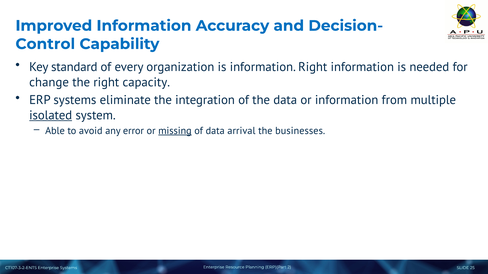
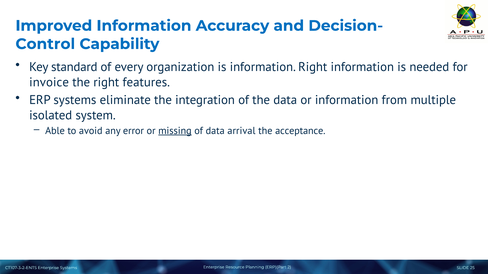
change: change -> invoice (49, 82)
capacity: capacity -> features (146, 82)
isolated underline: present -> none (51, 115)
businesses: businesses -> acceptance (300, 131)
